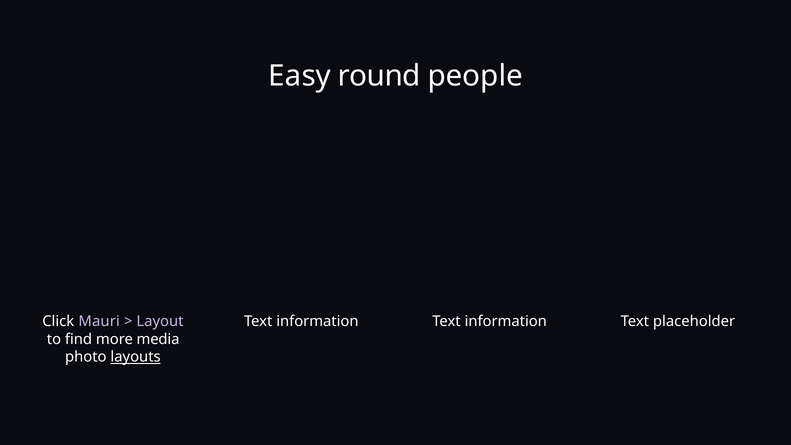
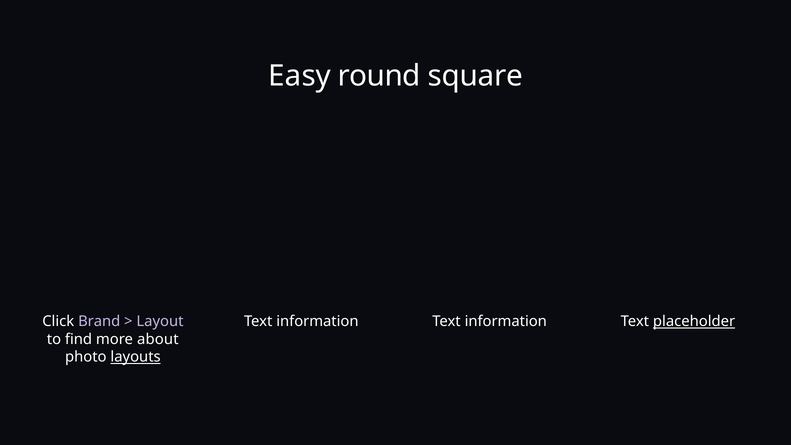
people: people -> square (475, 76)
Mauri: Mauri -> Brand (99, 321)
placeholder underline: none -> present (694, 321)
media: media -> about (158, 339)
